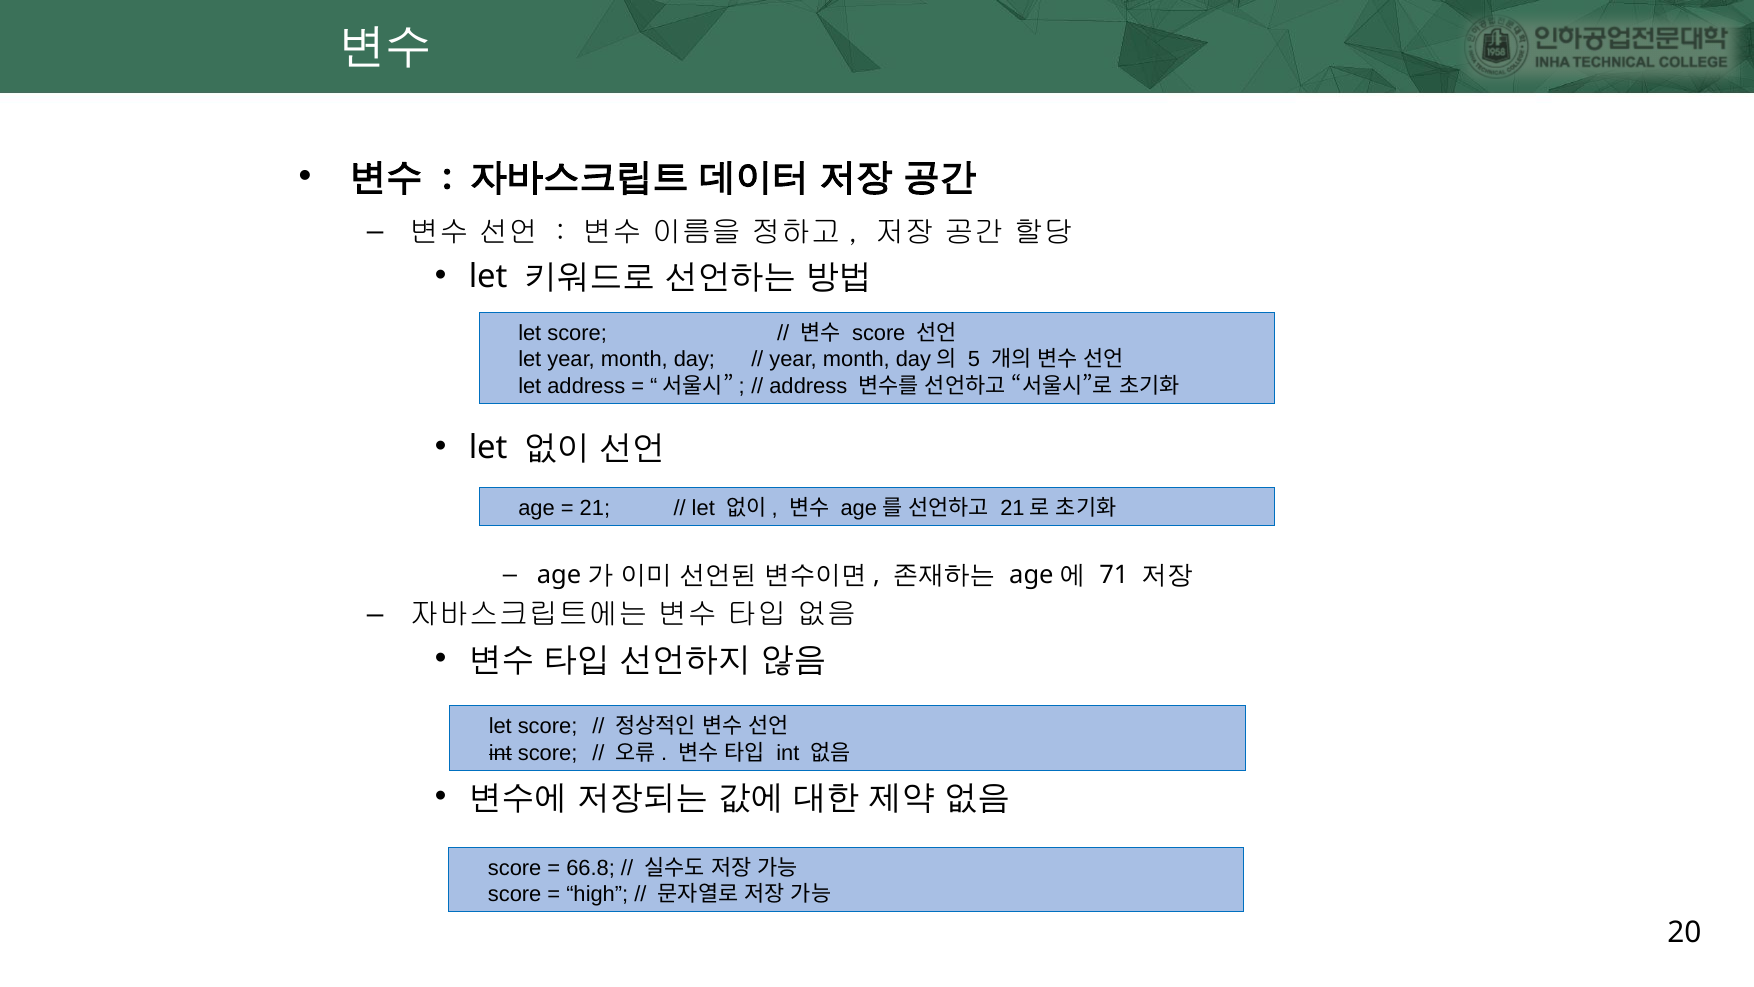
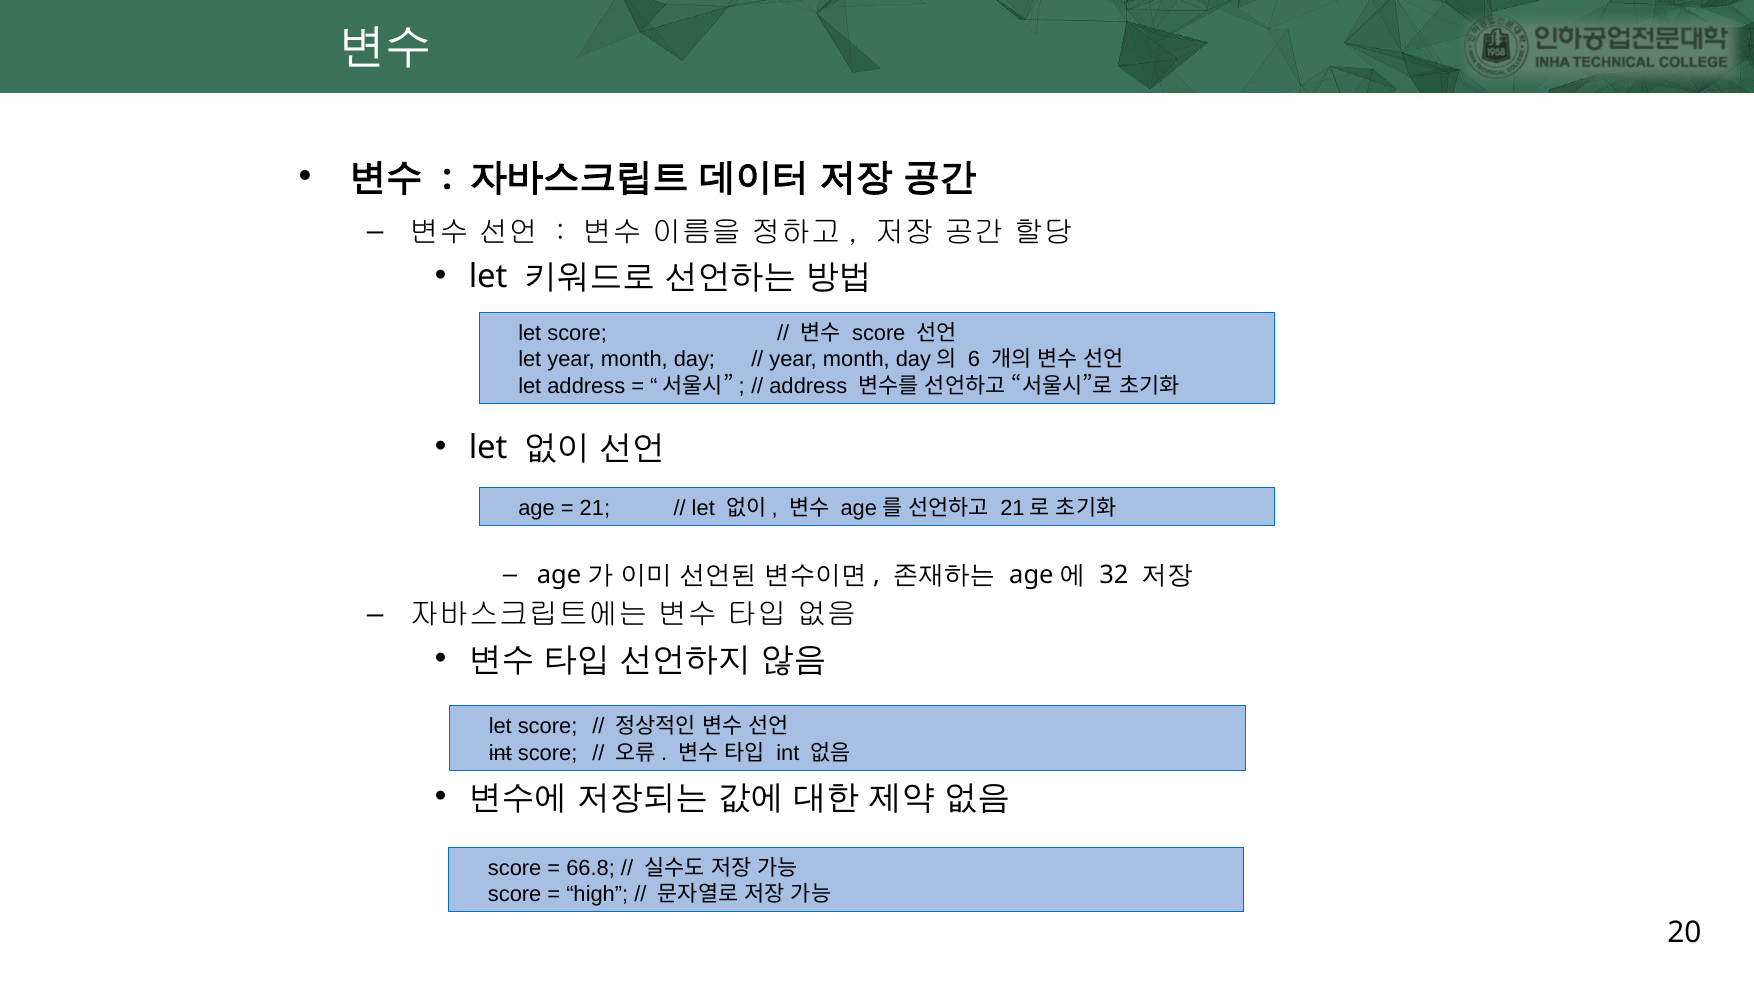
5: 5 -> 6 (974, 359)
71: 71 -> 32 (1114, 575)
